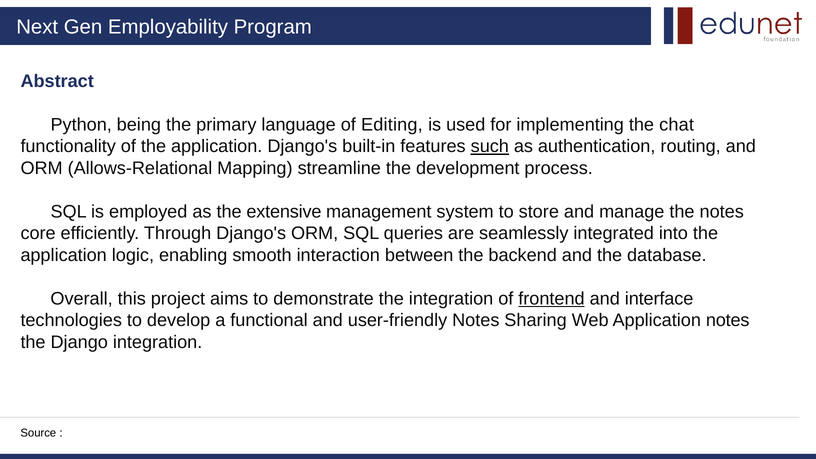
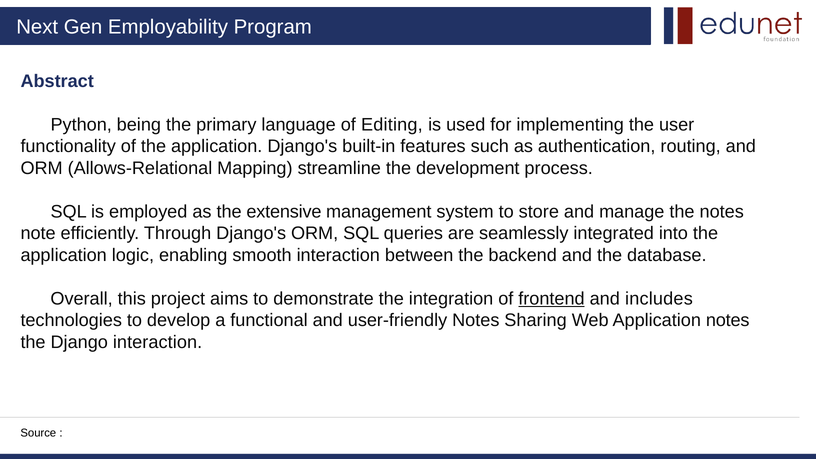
chat: chat -> user (677, 125)
such underline: present -> none (490, 146)
core: core -> note (38, 233)
interface: interface -> includes (659, 299)
Django integration: integration -> interaction (158, 342)
